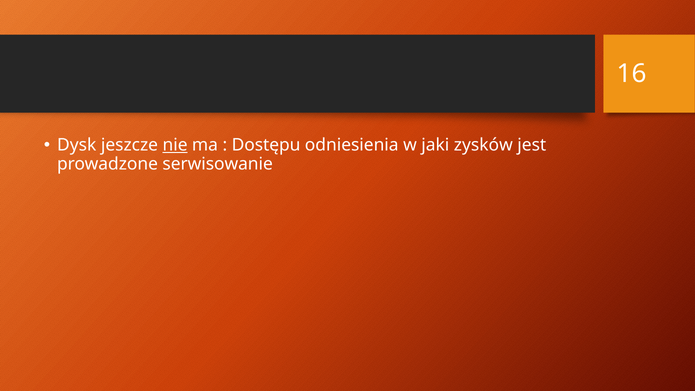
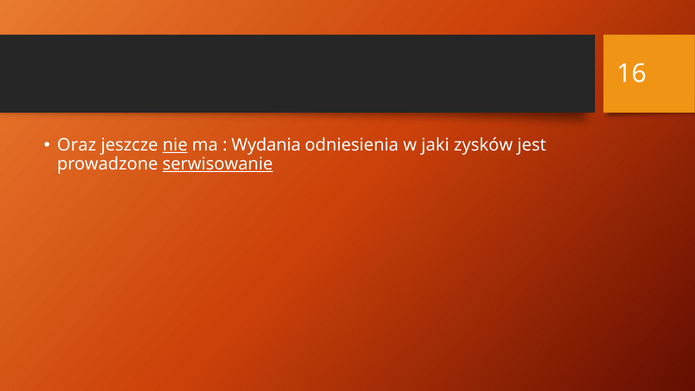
Dysk: Dysk -> Oraz (77, 145)
Dostępu: Dostępu -> Wydania (266, 145)
serwisowanie underline: none -> present (218, 164)
